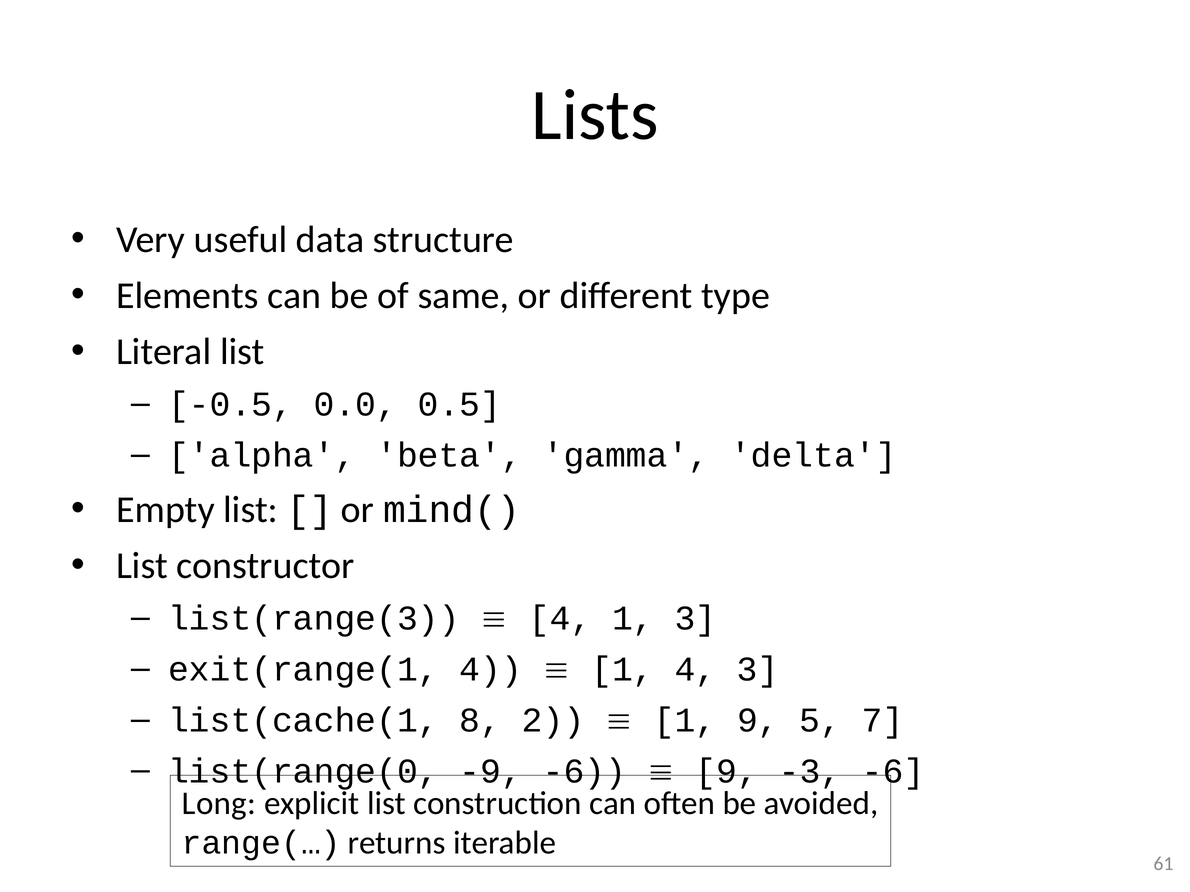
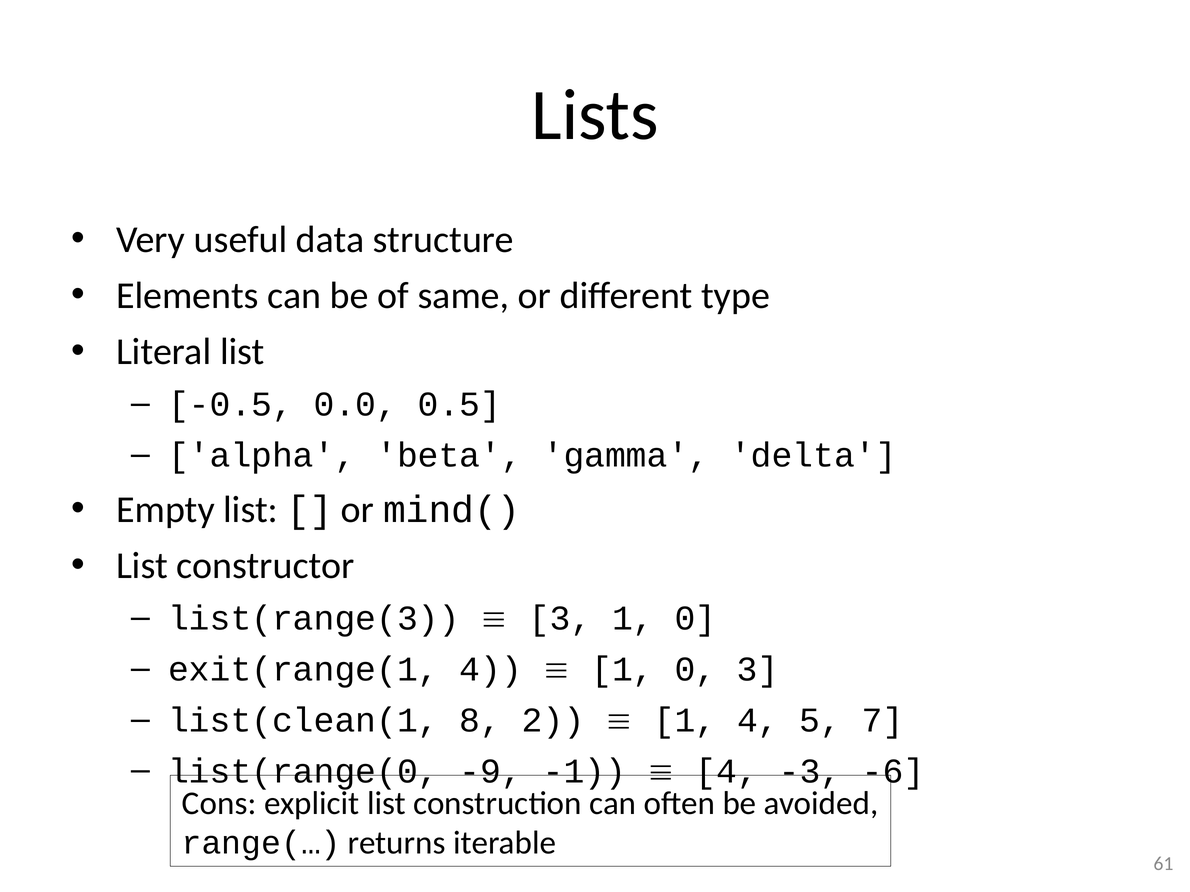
4: 4 -> 3 (560, 619)
3: 3 -> 0 (695, 619)
4: 4 -> 0 (695, 670)
list(cache(1: list(cache(1 -> list(clean(1 (303, 721)
1 9: 9 -> 4 (758, 721)
-9 -6: -6 -> -1 (584, 772)
9: 9 -> 4 (727, 772)
Long: Long -> Cons (219, 804)
